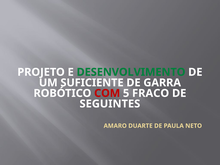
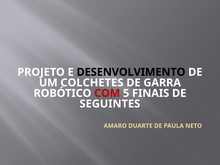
DESENVOLVIMENTO colour: green -> black (131, 72)
SUFICIENTE: SUFICIENTE -> COLCHETES (92, 83)
FRACO: FRACO -> FINAIS (151, 93)
